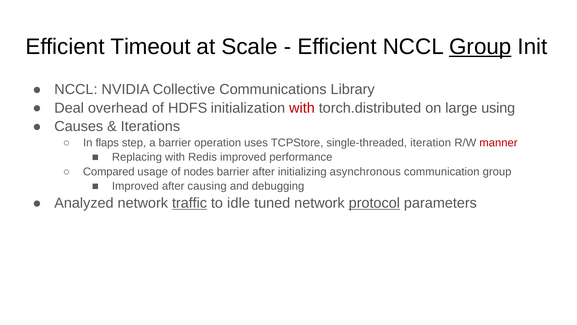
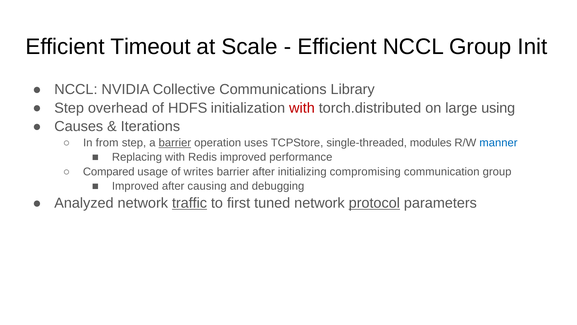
Group underline: present -> none (480, 47)
Deal: Deal -> Step (69, 108)
flaps: flaps -> from (107, 143)
barrier underline: none -> present (175, 143)
iteration: iteration -> modules (431, 143)
manner colour: red -> blue (498, 143)
nodes: nodes -> writes (199, 172)
asynchronous: asynchronous -> compromising (365, 172)
idle: idle -> first (239, 203)
